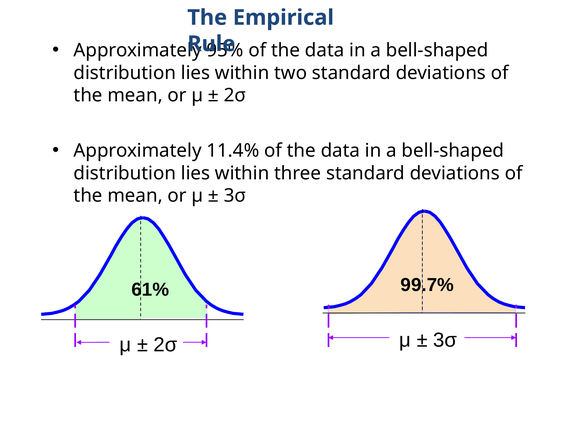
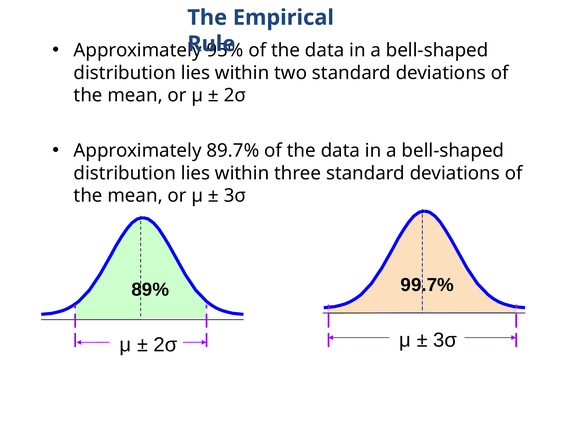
11.4%: 11.4% -> 89.7% (233, 151)
61%: 61% -> 89% (150, 290)
